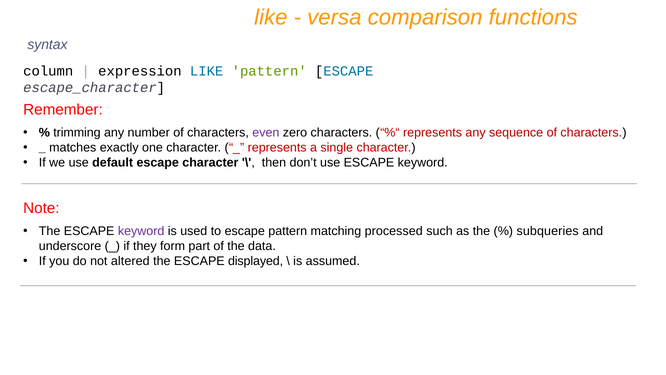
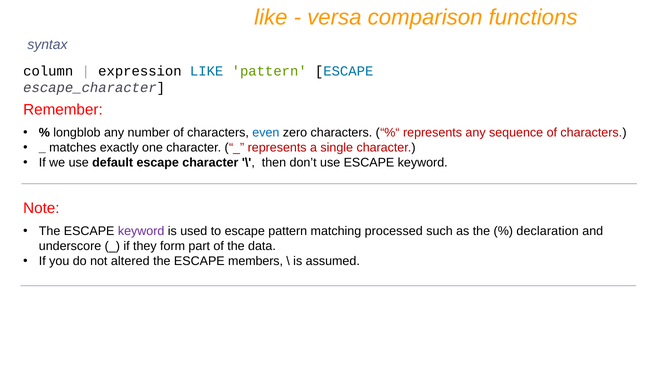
trimming: trimming -> longblob (77, 133)
even colour: purple -> blue (266, 133)
subqueries: subqueries -> declaration (548, 231)
displayed: displayed -> members (256, 261)
